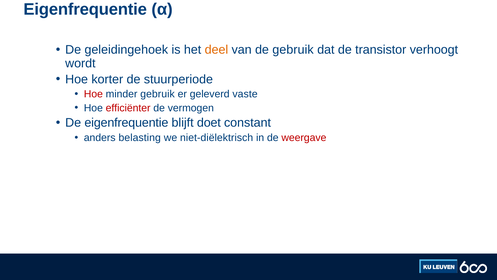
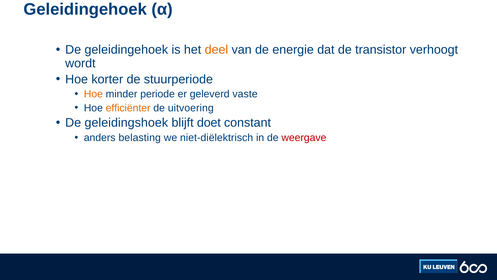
Eigenfrequentie: Eigenfrequentie -> Geleidingehoek (85, 10)
de gebruik: gebruik -> energie (293, 50)
Hoe colour: red -> orange (93, 94)
minder gebruik: gebruik -> periode (158, 94)
efficiënter colour: red -> orange (128, 108)
vermogen: vermogen -> uitvoering (191, 108)
De eigenfrequentie: eigenfrequentie -> geleidingshoek (126, 123)
